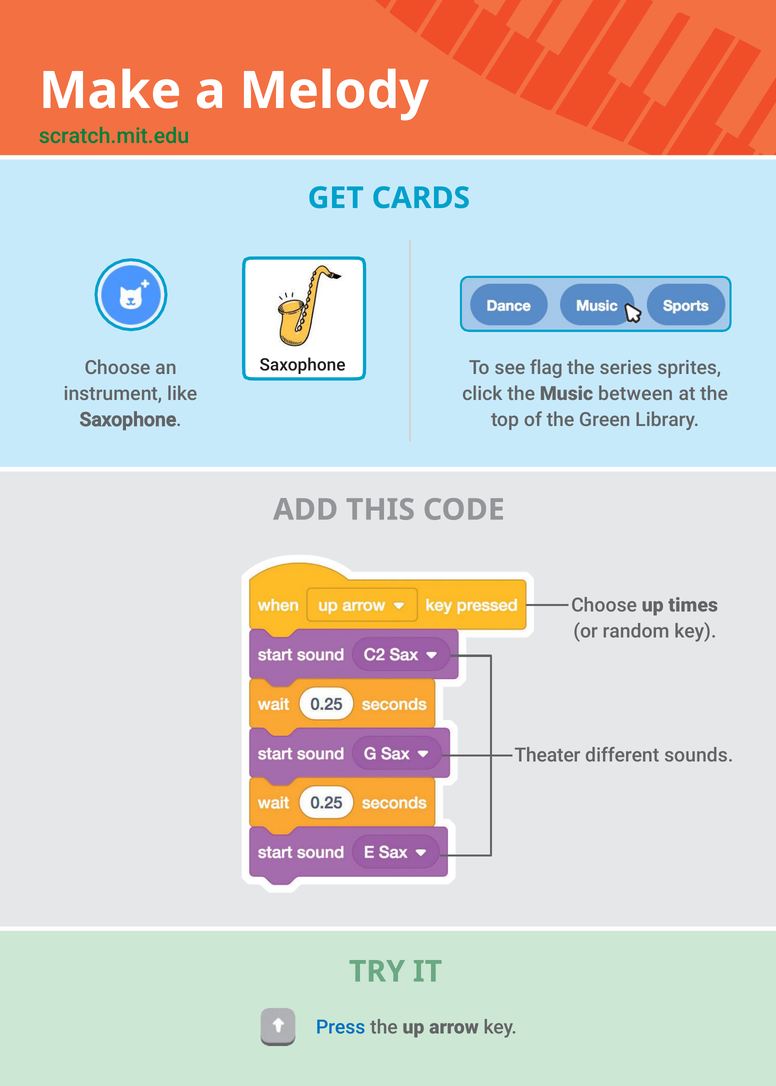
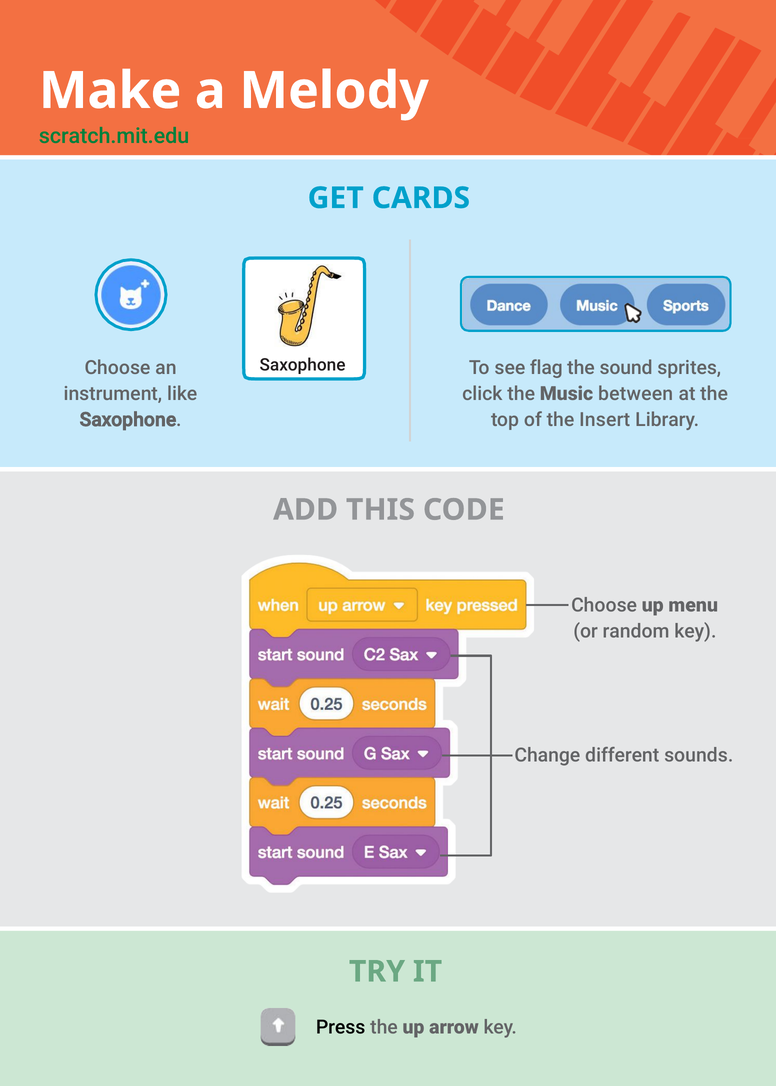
series: series -> sound (626, 368)
Green: Green -> Insert (605, 420)
times: times -> menu (693, 606)
Theater: Theater -> Change (547, 756)
Press colour: blue -> black (341, 1028)
